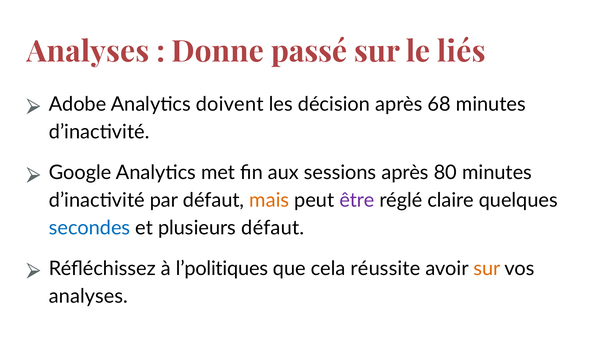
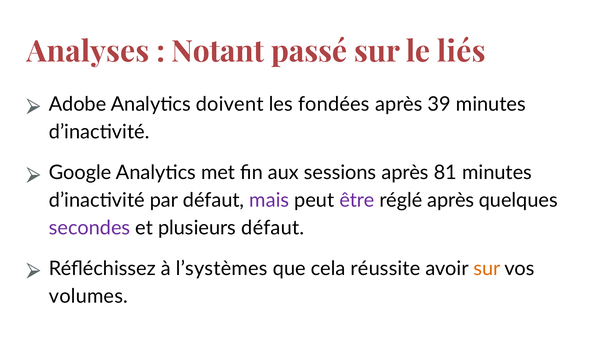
Donne: Donne -> Notant (218, 52)
décision: décision -> fondées (334, 104)
68: 68 -> 39 (439, 104)
80: 80 -> 81 (445, 173)
mais colour: orange -> purple (269, 200)
réglé claire: claire -> après (451, 200)
secondes colour: blue -> purple (90, 228)
l’politiques: l’politiques -> l’systèmes (222, 269)
analyses: analyses -> volumes (88, 296)
